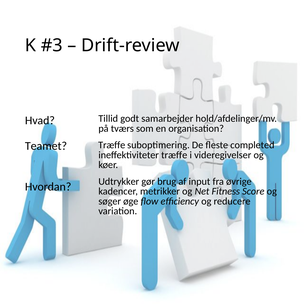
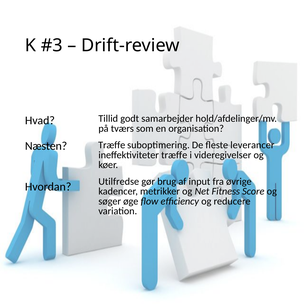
completed: completed -> leverancer (252, 145)
Teamet: Teamet -> Næsten (46, 146)
Udtrykker: Udtrykker -> Utilfredse (119, 181)
